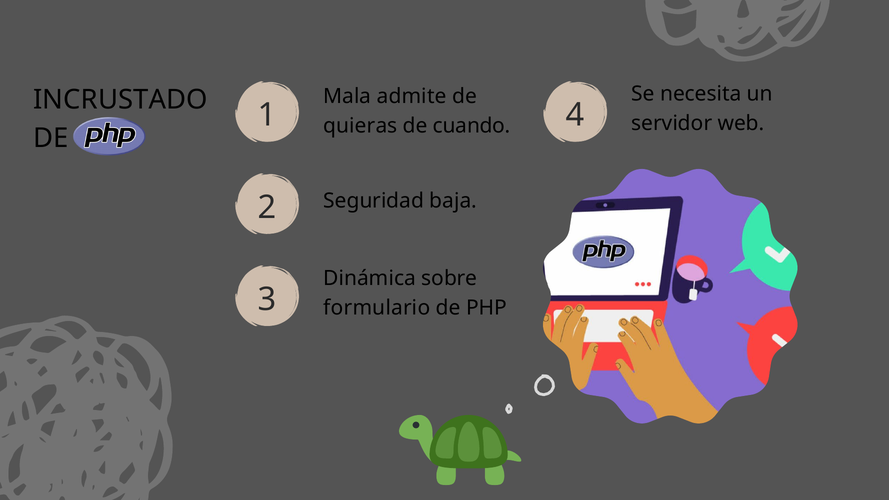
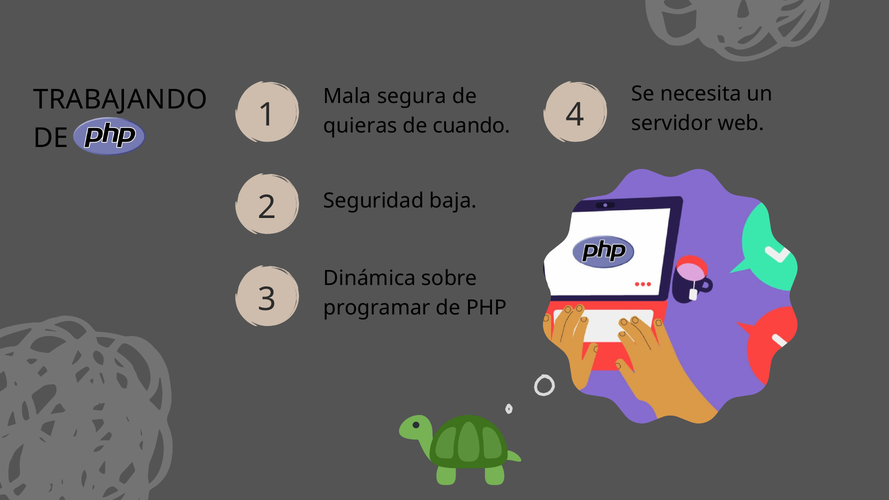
admite: admite -> segura (412, 96)
INCRUSTADO: INCRUSTADO -> TRABAJANDO (120, 100)
formulario: formulario -> programar (377, 308)
